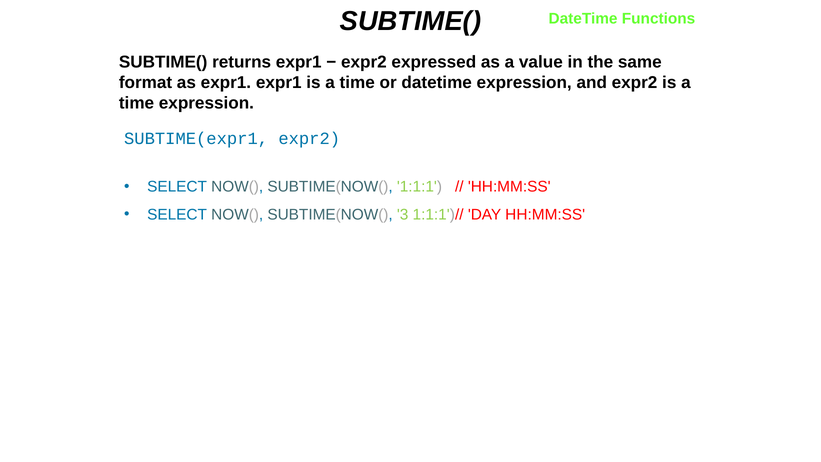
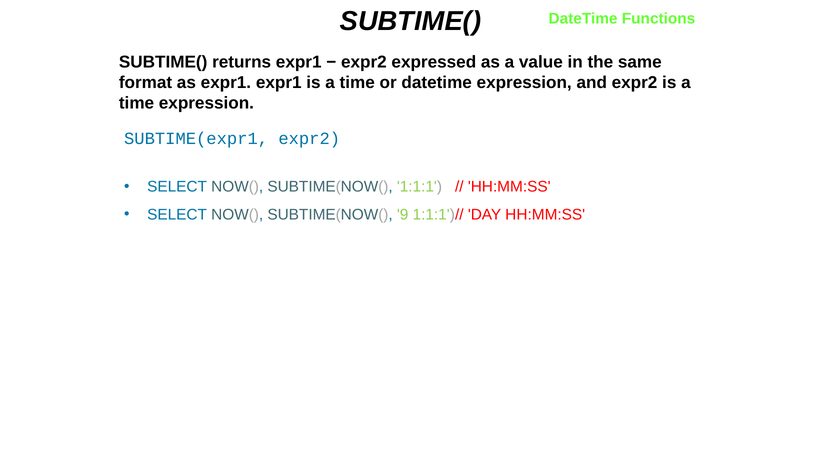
3: 3 -> 9 (403, 214)
